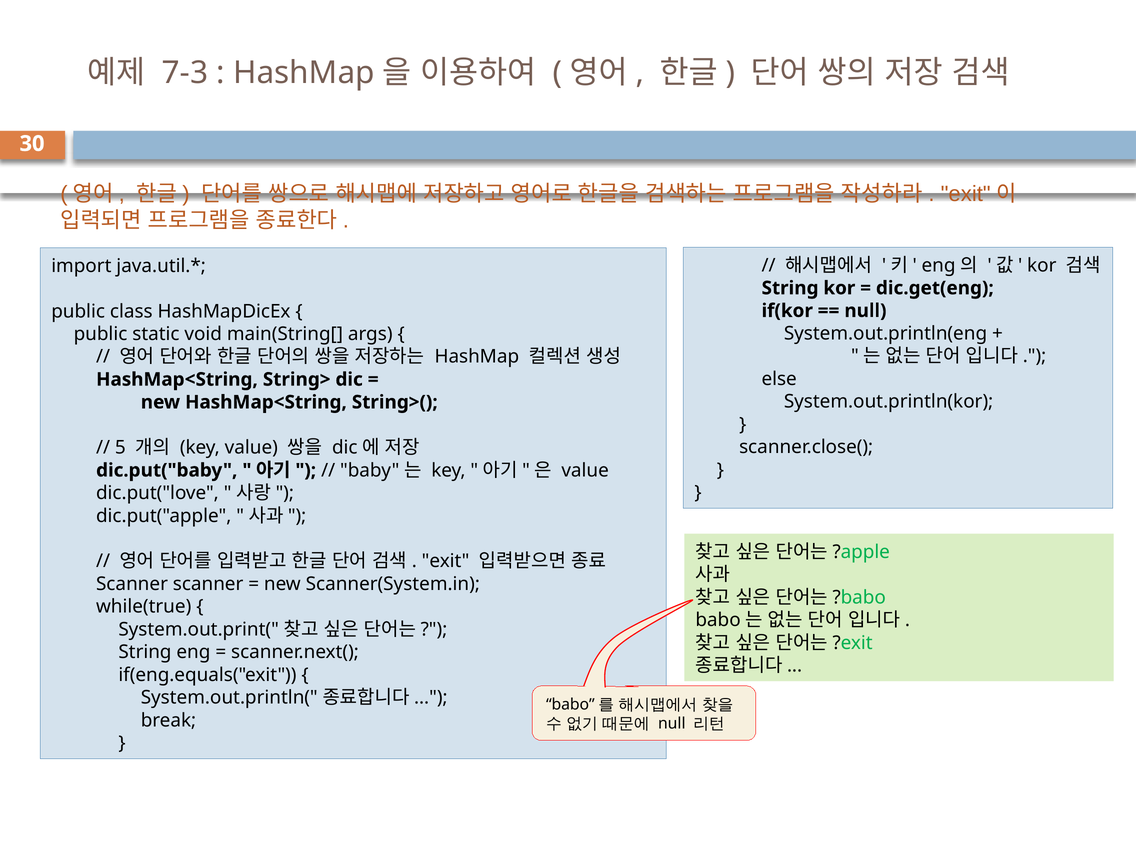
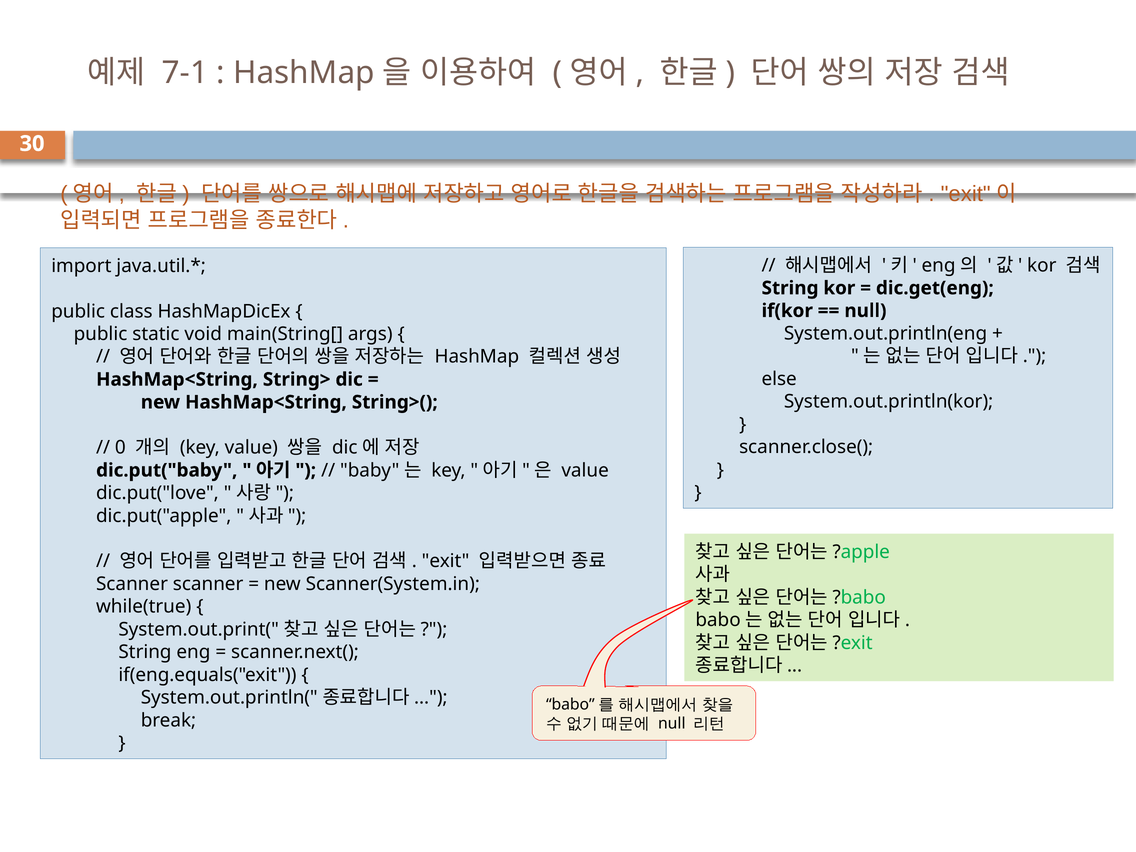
7-3: 7-3 -> 7-1 (185, 73)
5: 5 -> 0 (120, 448)
